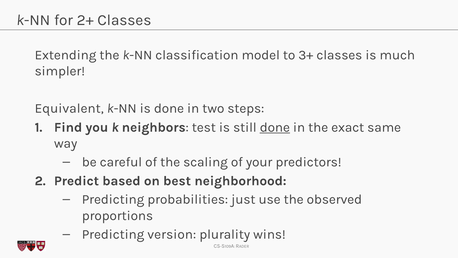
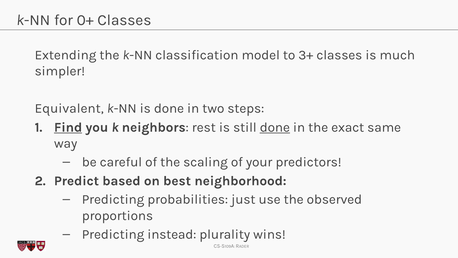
2+: 2+ -> 0+ (85, 20)
Find underline: none -> present (68, 127)
test: test -> rest (204, 127)
version: version -> instead (172, 234)
